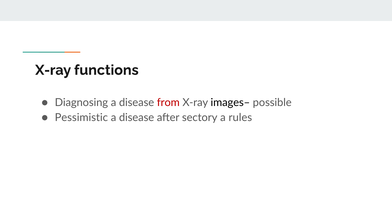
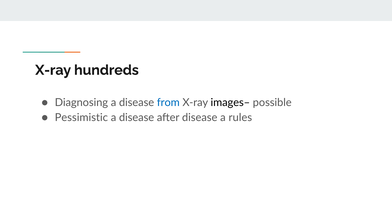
functions: functions -> hundreds (106, 70)
from colour: red -> blue (168, 102)
after sectory: sectory -> disease (200, 117)
